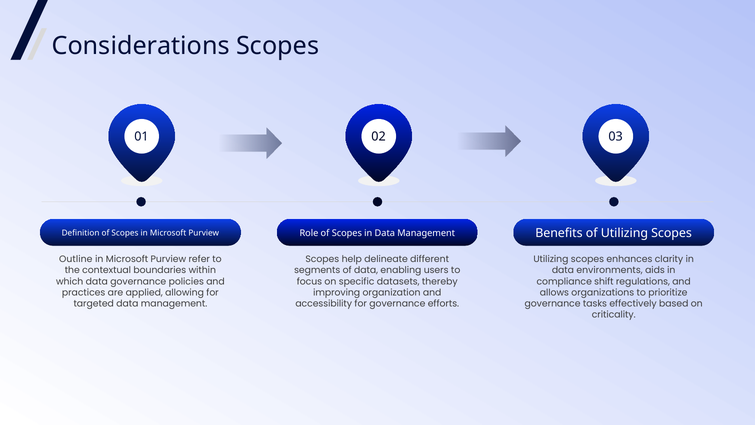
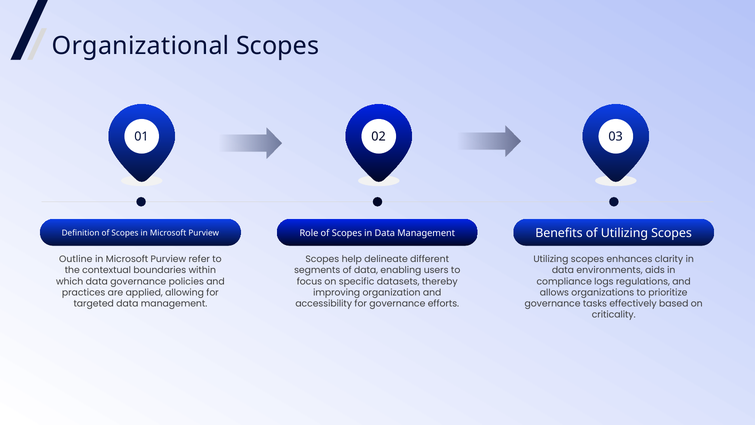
Considerations: Considerations -> Organizational (141, 46)
shift: shift -> logs (604, 281)
